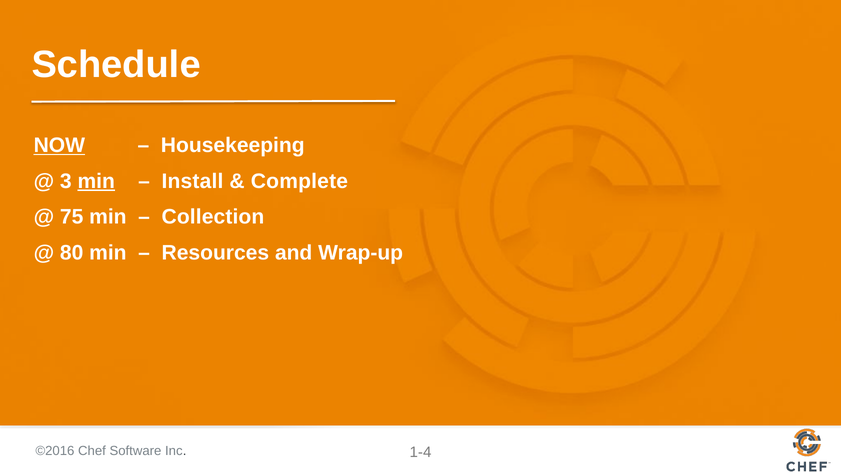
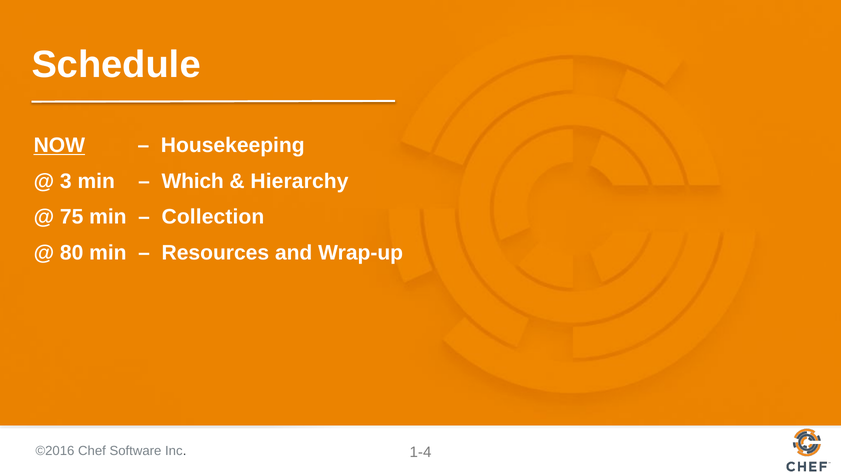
min underline: present -> none (96, 181)
Install: Install -> Which (193, 181)
Complete: Complete -> Hierarchy (299, 181)
